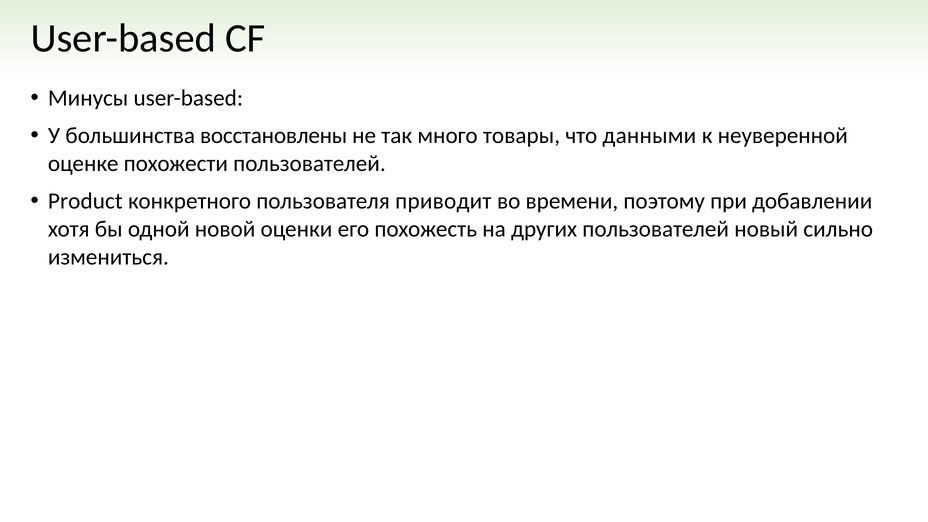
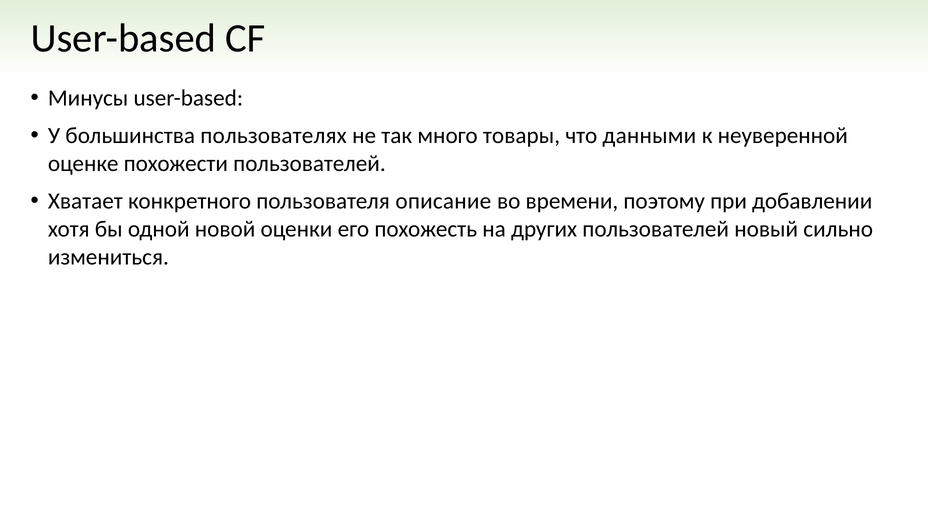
восстановлены: восстановлены -> пользователях (274, 136)
Product: Product -> Хватает (85, 201)
приводит: приводит -> описание (443, 201)
